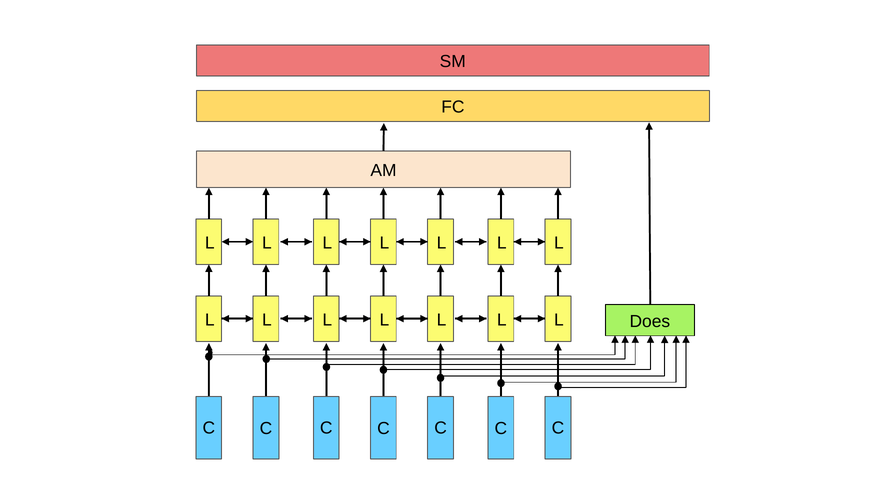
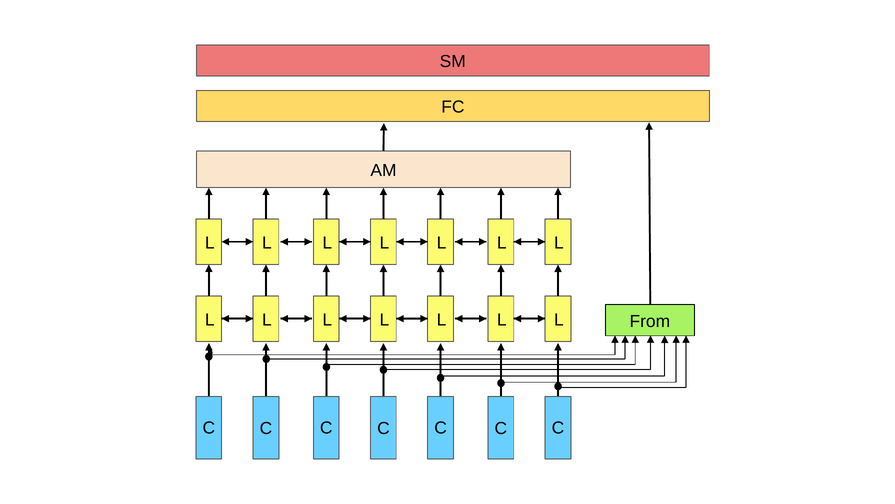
Does: Does -> From (650, 321)
